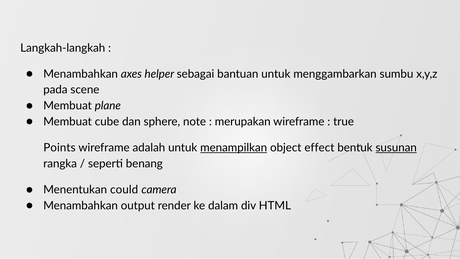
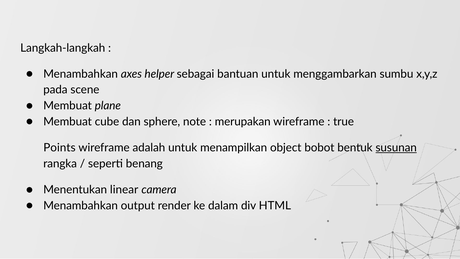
menampilkan underline: present -> none (234, 148)
effect: effect -> bobot (319, 148)
could: could -> linear (124, 190)
